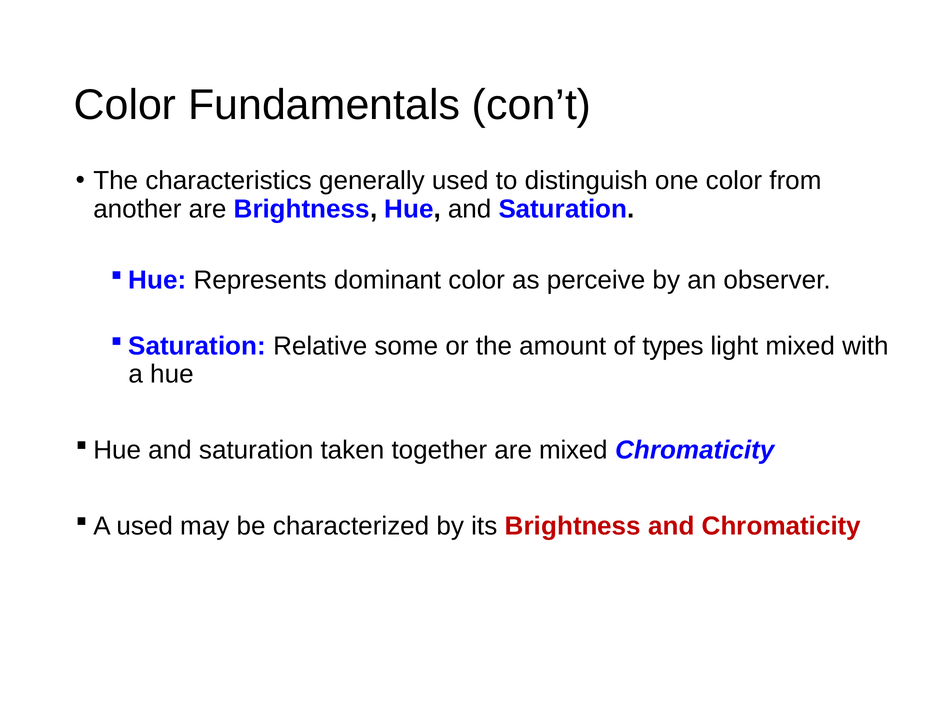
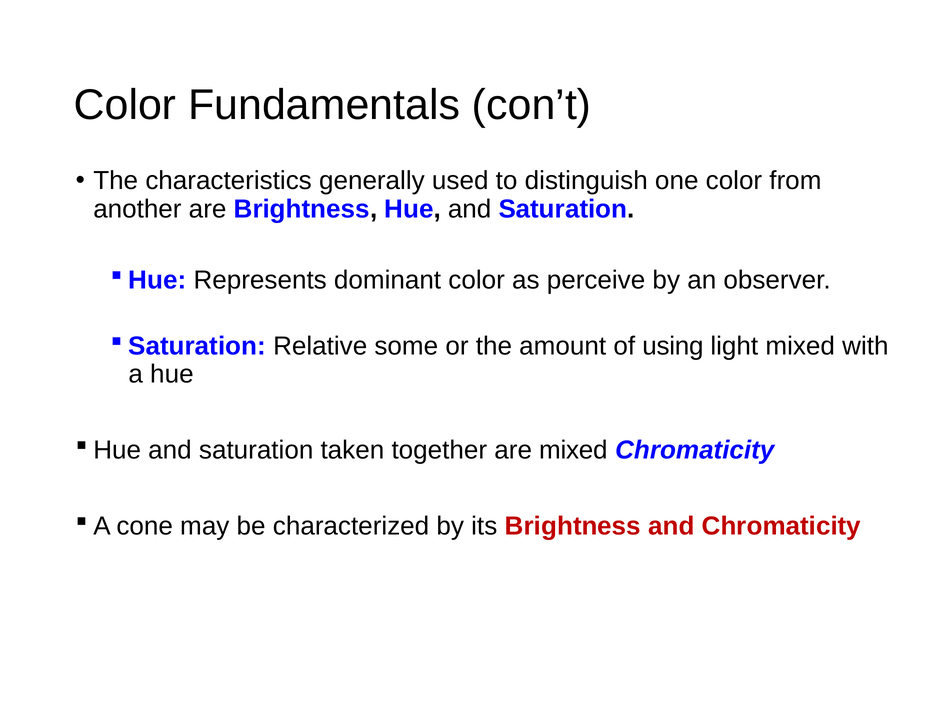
types: types -> using (673, 346)
used: used -> cone (145, 526)
